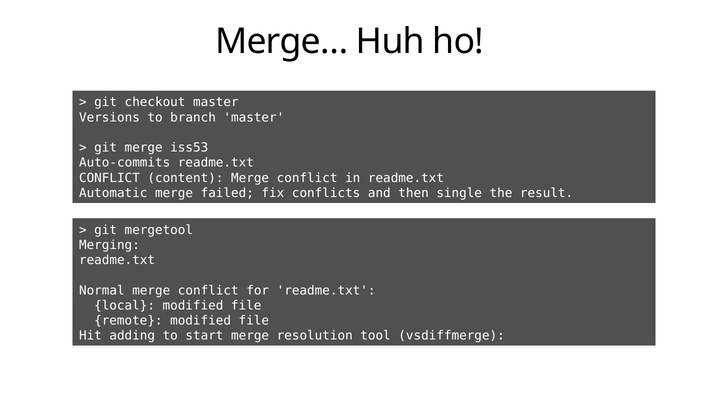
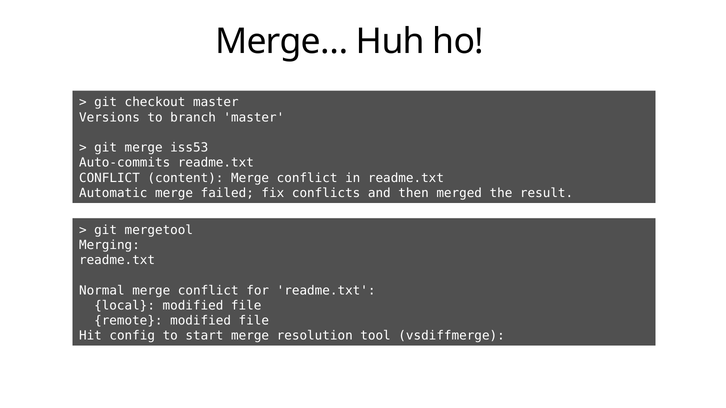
single: single -> merged (459, 193)
adding: adding -> config (132, 336)
